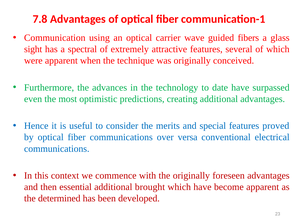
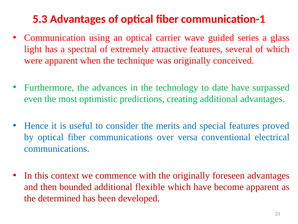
7.8: 7.8 -> 5.3 (40, 19)
fibers: fibers -> series (248, 38)
sight: sight -> light (33, 49)
essential: essential -> bounded (76, 187)
brought: brought -> flexible (150, 187)
